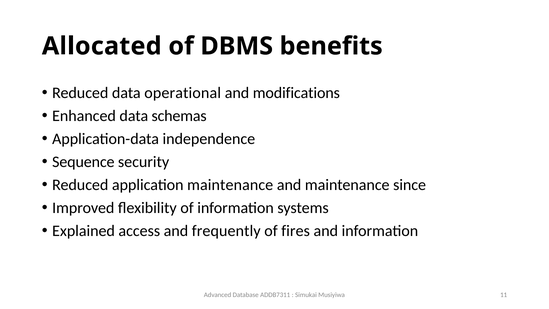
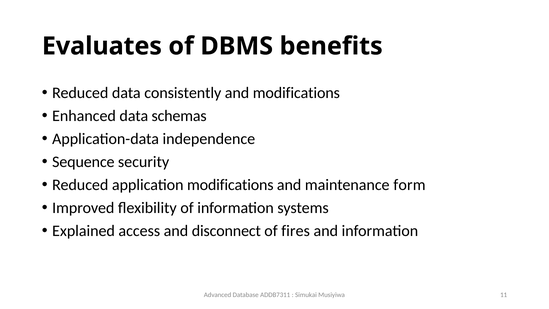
Allocated: Allocated -> Evaluates (102, 46)
operational: operational -> consistently (183, 93)
application maintenance: maintenance -> modifications (230, 185)
since: since -> form (409, 185)
frequently: frequently -> disconnect (226, 231)
